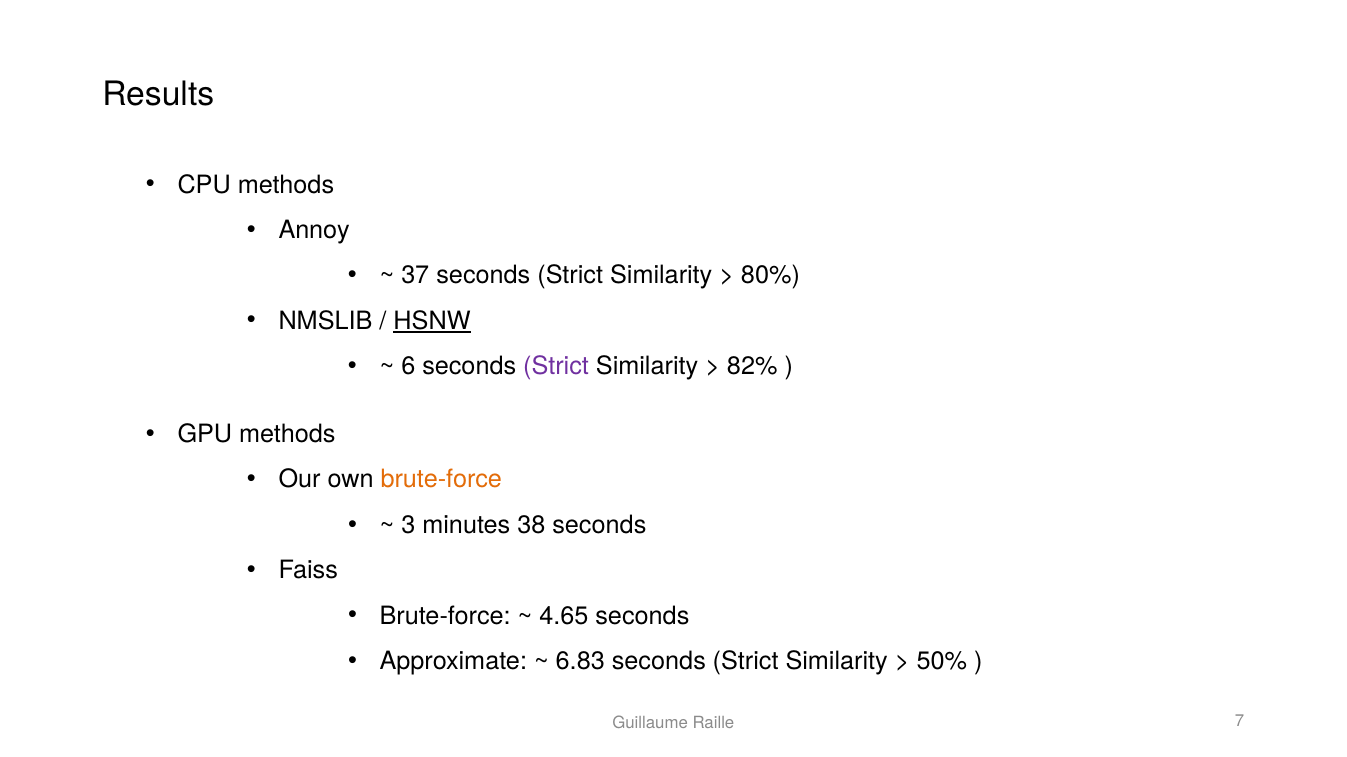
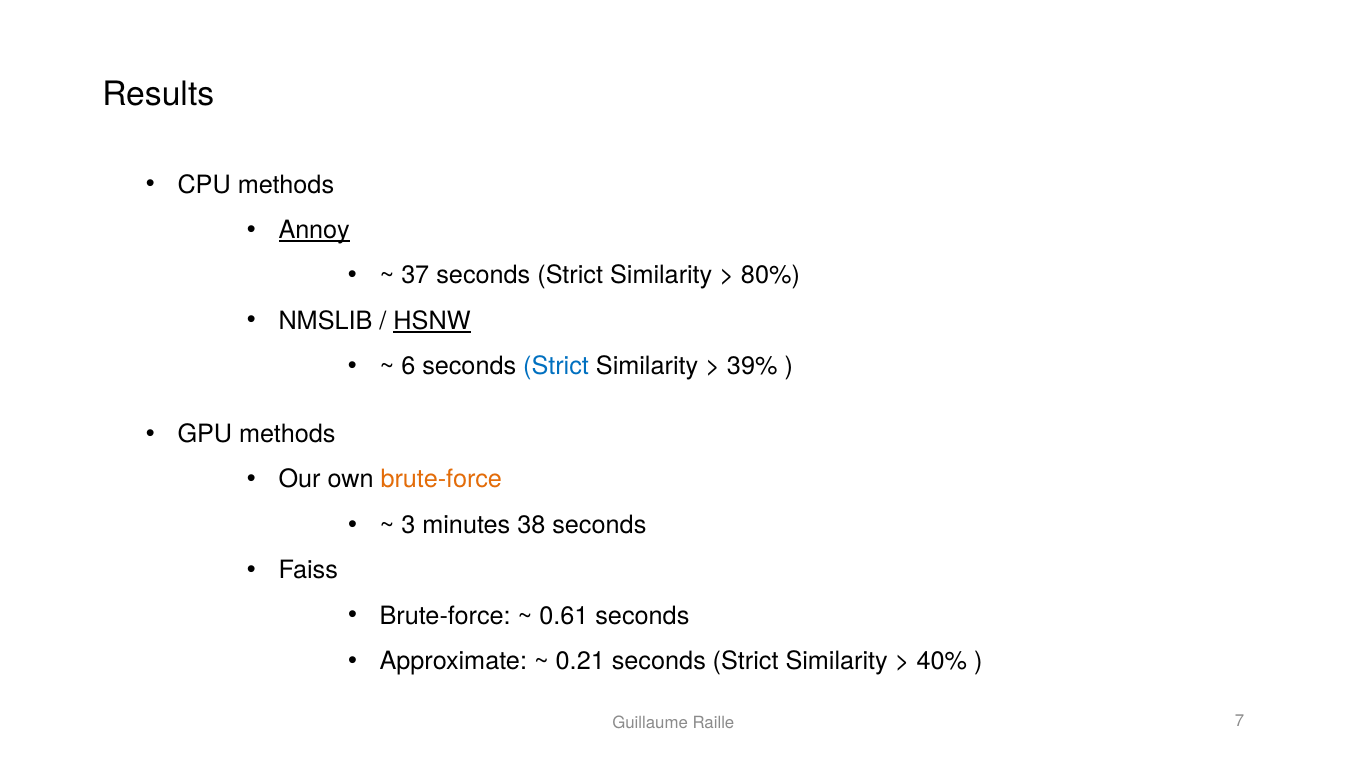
Annoy underline: none -> present (314, 230)
Strict colour: purple -> blue (556, 367)
82%: 82% -> 39% (752, 367)
4.65: 4.65 -> 0.61 (564, 616)
6.83: 6.83 -> 0.21 (580, 662)
50%: 50% -> 40% (942, 662)
